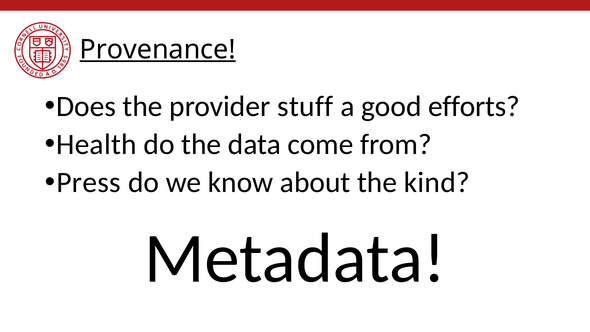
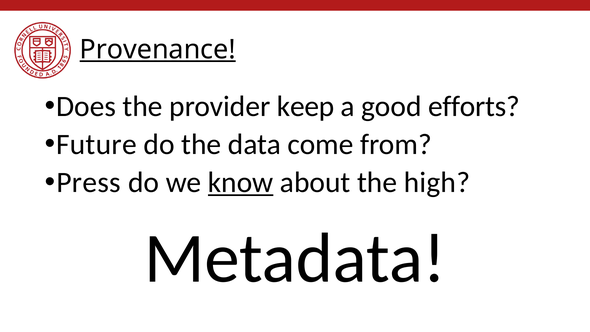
stuff: stuff -> keep (306, 106)
Health: Health -> Future (96, 144)
know underline: none -> present (241, 182)
kind: kind -> high (437, 182)
